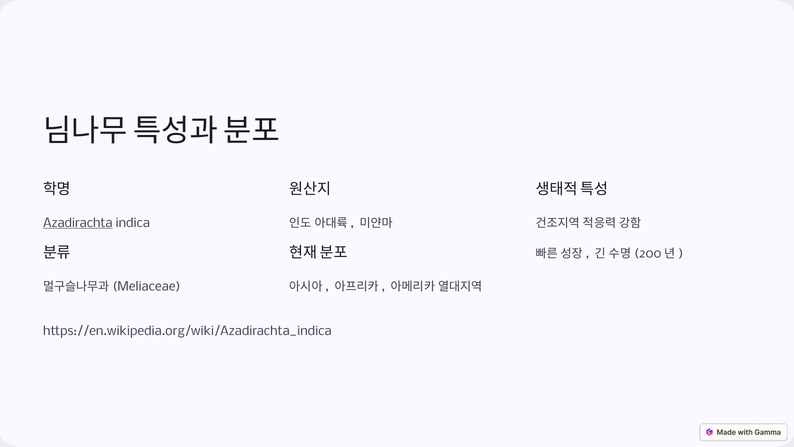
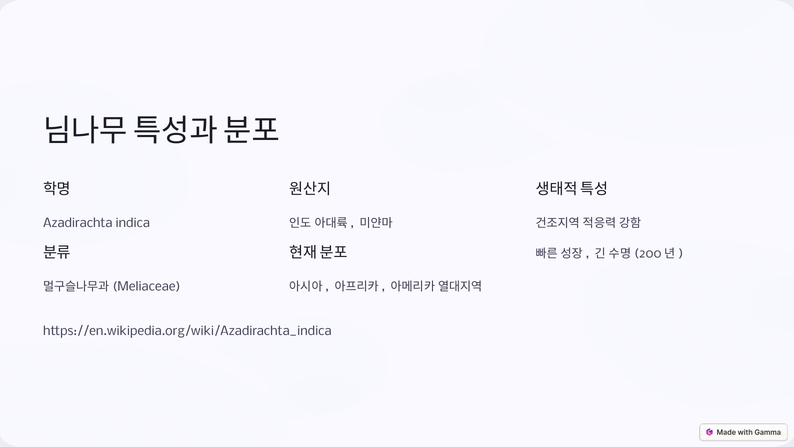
Azadirachta underline: present -> none (78, 223)
